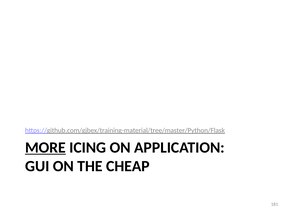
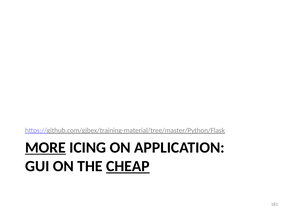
CHEAP underline: none -> present (128, 167)
